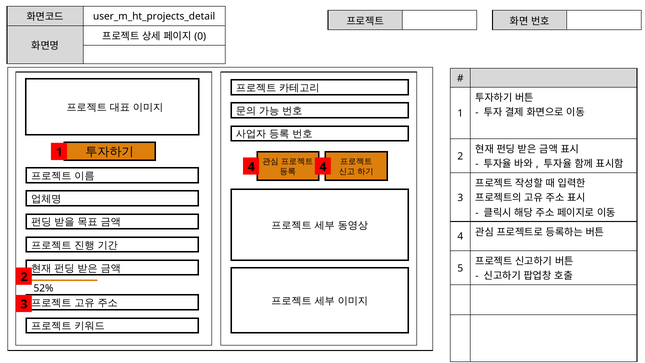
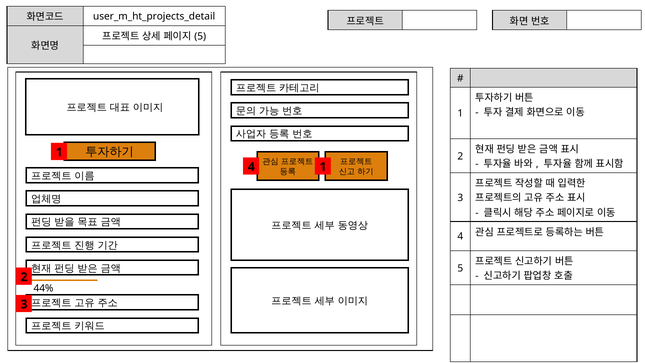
0: 0 -> 5 (200, 36)
4 4: 4 -> 1 (323, 167)
52%: 52% -> 44% (43, 288)
